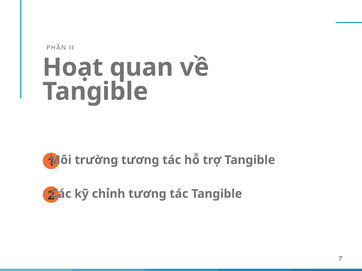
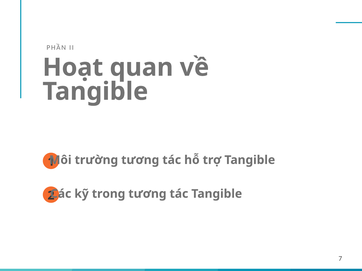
chỉnh: chỉnh -> trong (109, 194)
